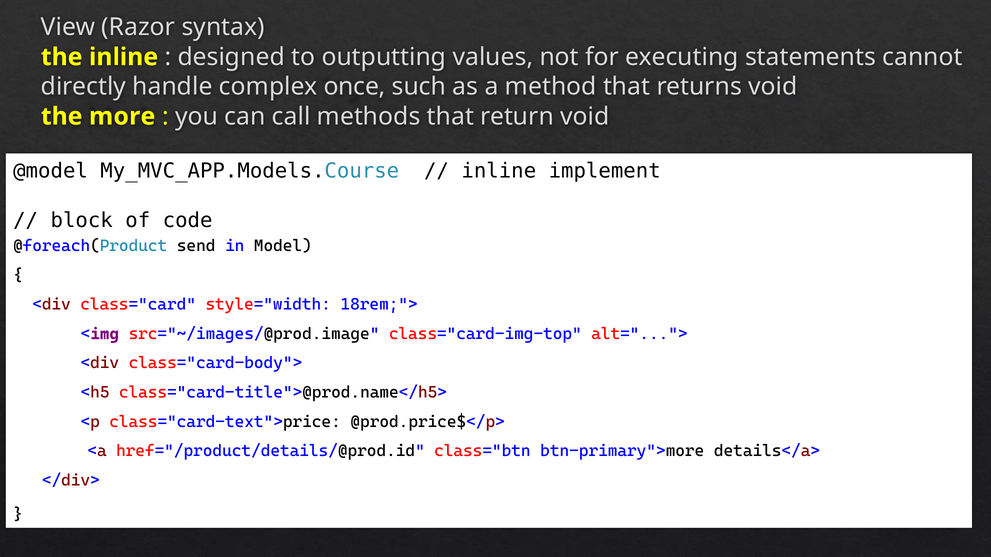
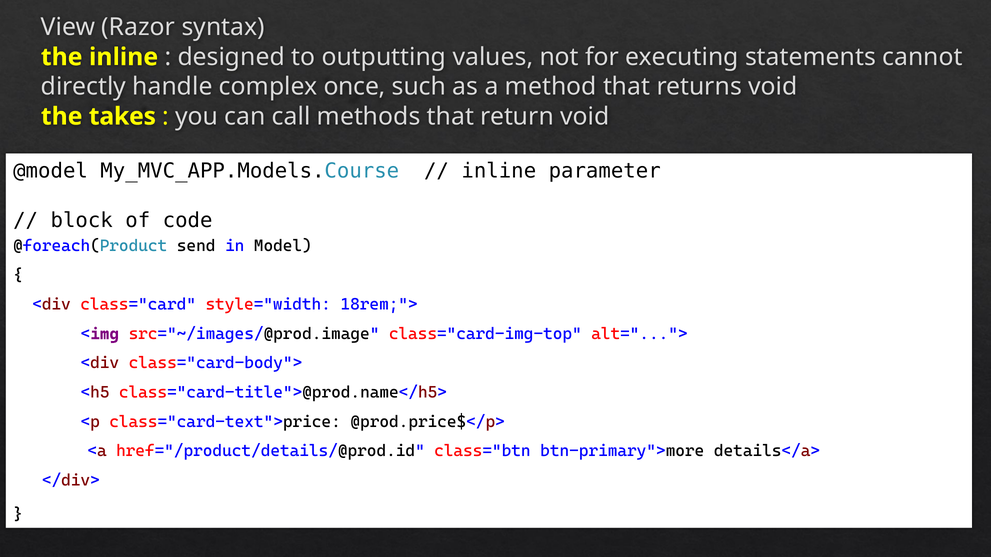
more: more -> takes (122, 117)
implement: implement -> parameter (605, 171)
